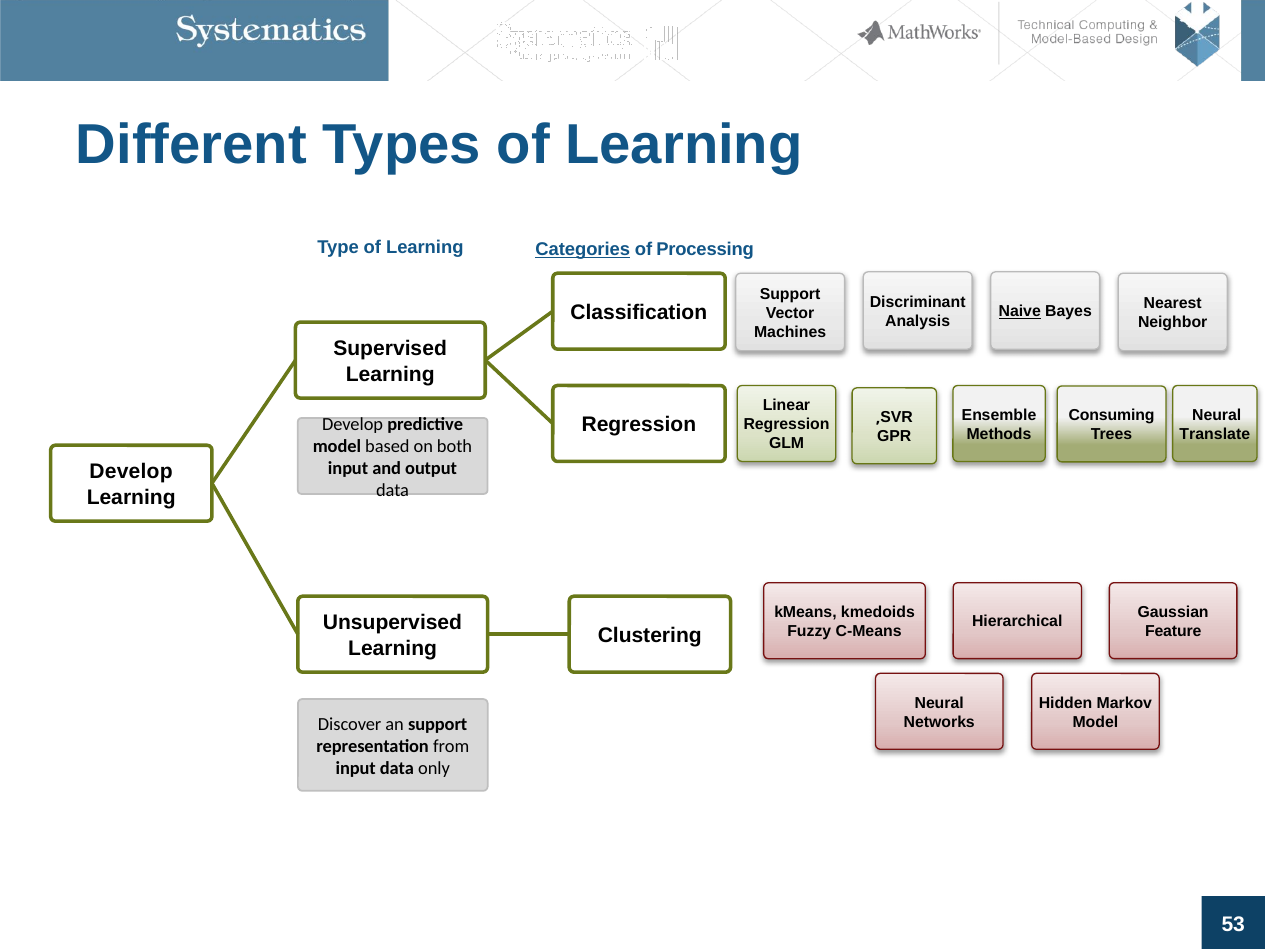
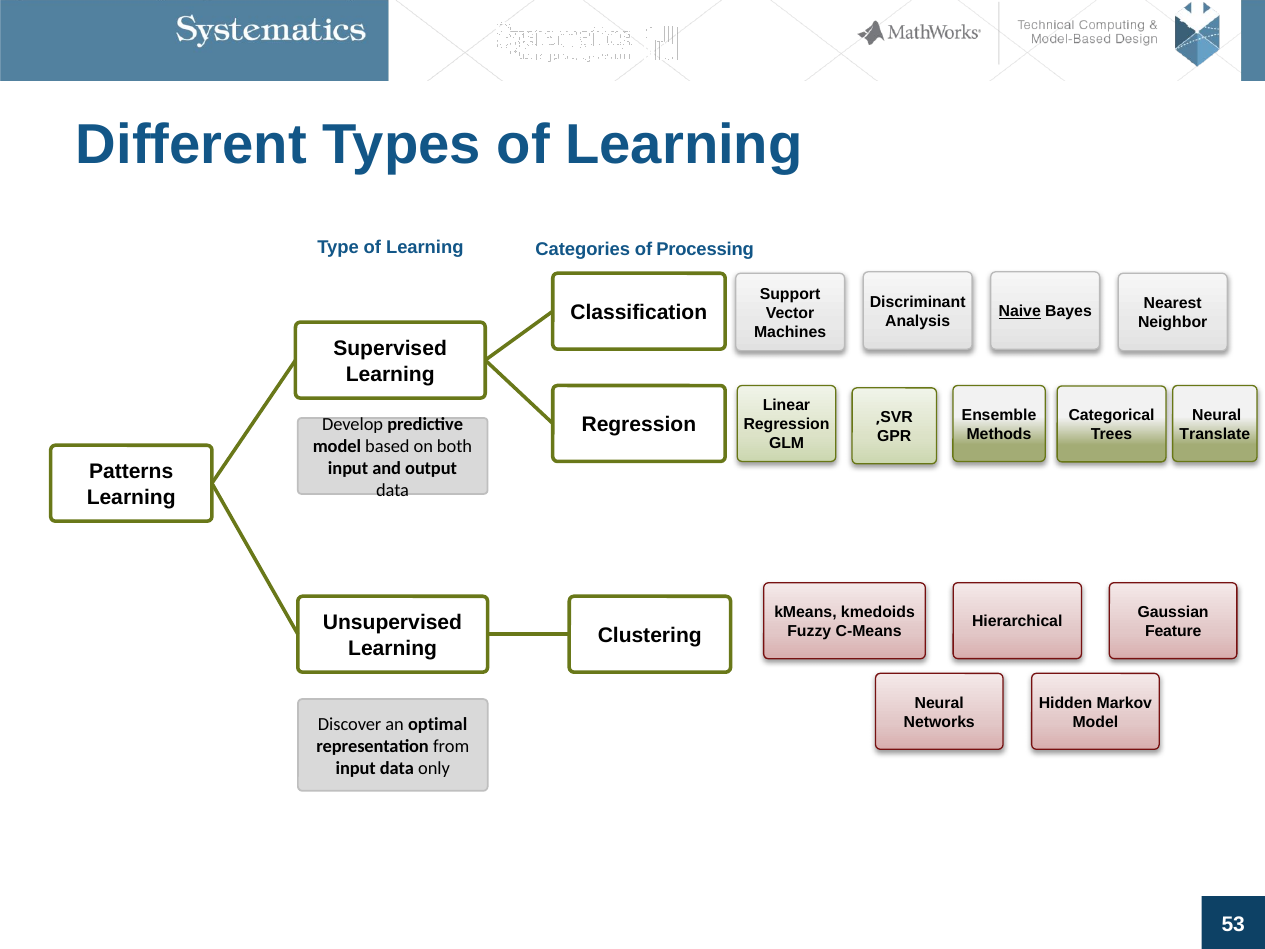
Categories underline: present -> none (583, 249)
Consuming: Consuming -> Categorical (1112, 415)
Develop: Develop -> Patterns (131, 472)
an support: support -> optimal (438, 724)
